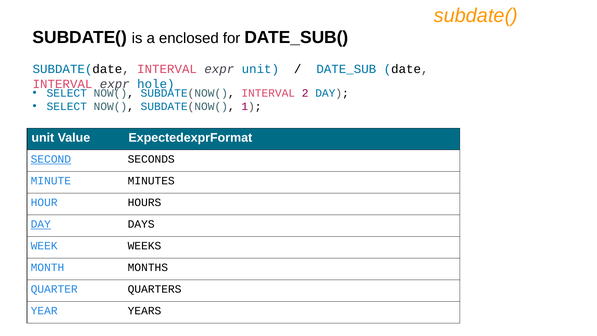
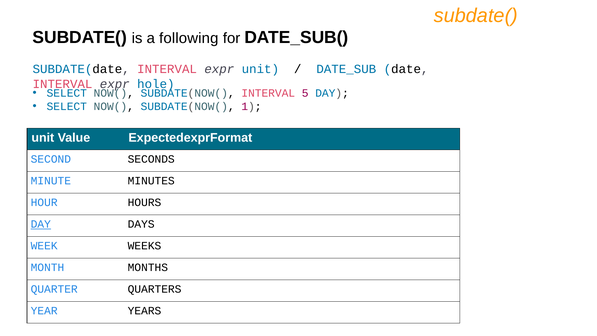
enclosed: enclosed -> following (189, 38)
2: 2 -> 5 (305, 93)
SECOND underline: present -> none (51, 159)
